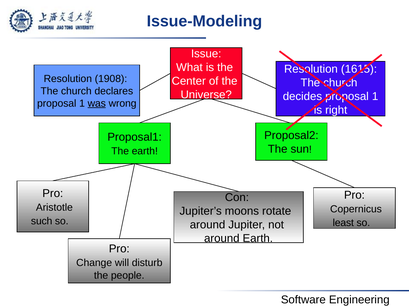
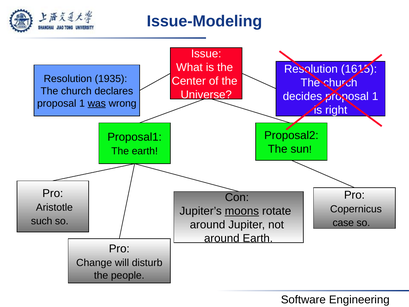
1908: 1908 -> 1935 (111, 79)
moons underline: none -> present (242, 211)
least: least -> case (343, 223)
